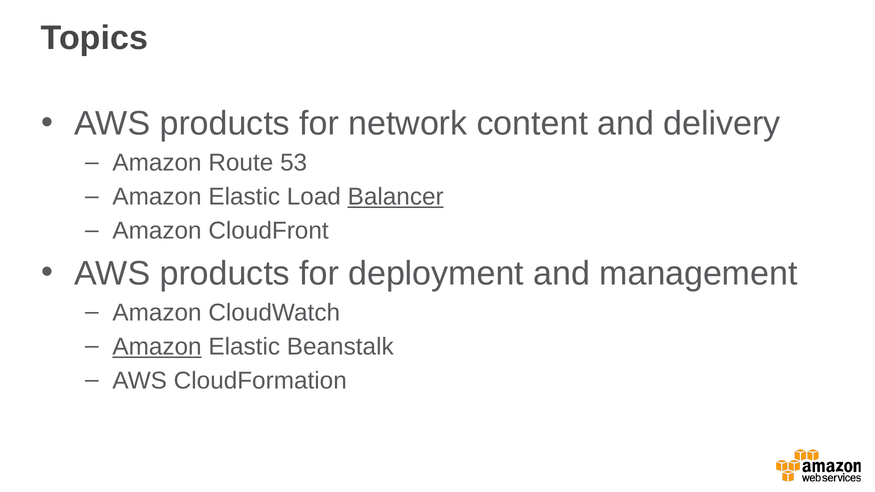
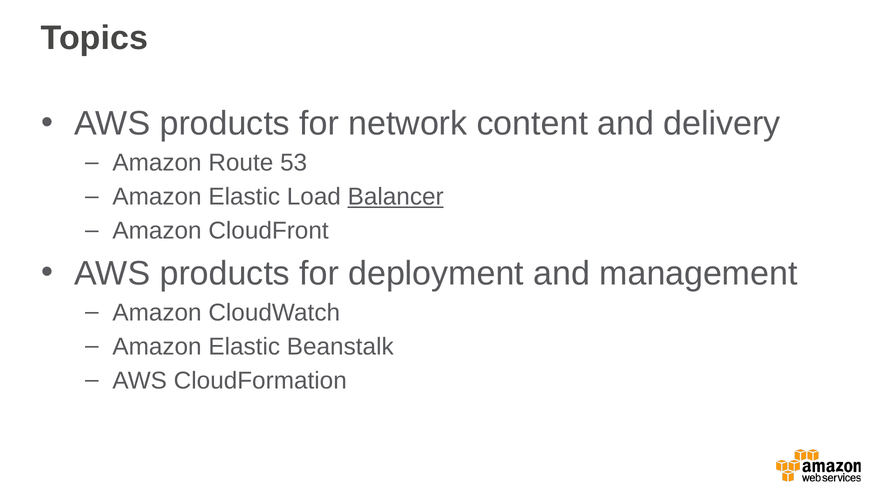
Amazon underline: present -> none (157, 347)
